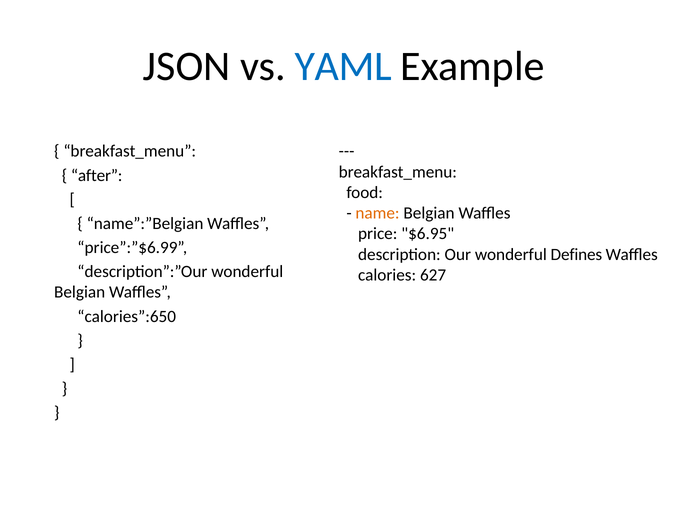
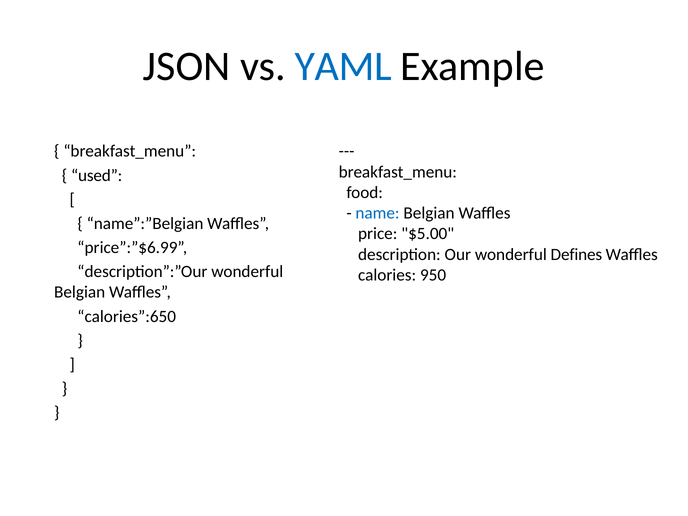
after: after -> used (97, 175)
name colour: orange -> blue (378, 213)
$6.95: $6.95 -> $5.00 (428, 234)
627: 627 -> 950 (433, 275)
